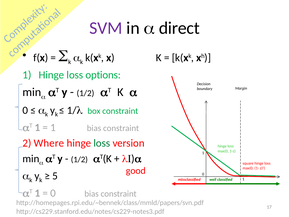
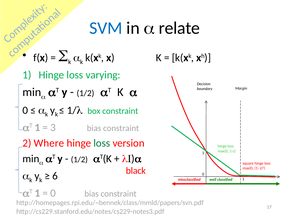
SVM colour: purple -> blue (106, 28)
direct: direct -> relate (179, 28)
options: options -> varying (103, 75)
1: 1 -> 3 (53, 127)
good: good -> black (136, 170)
5: 5 -> 6 (55, 176)
